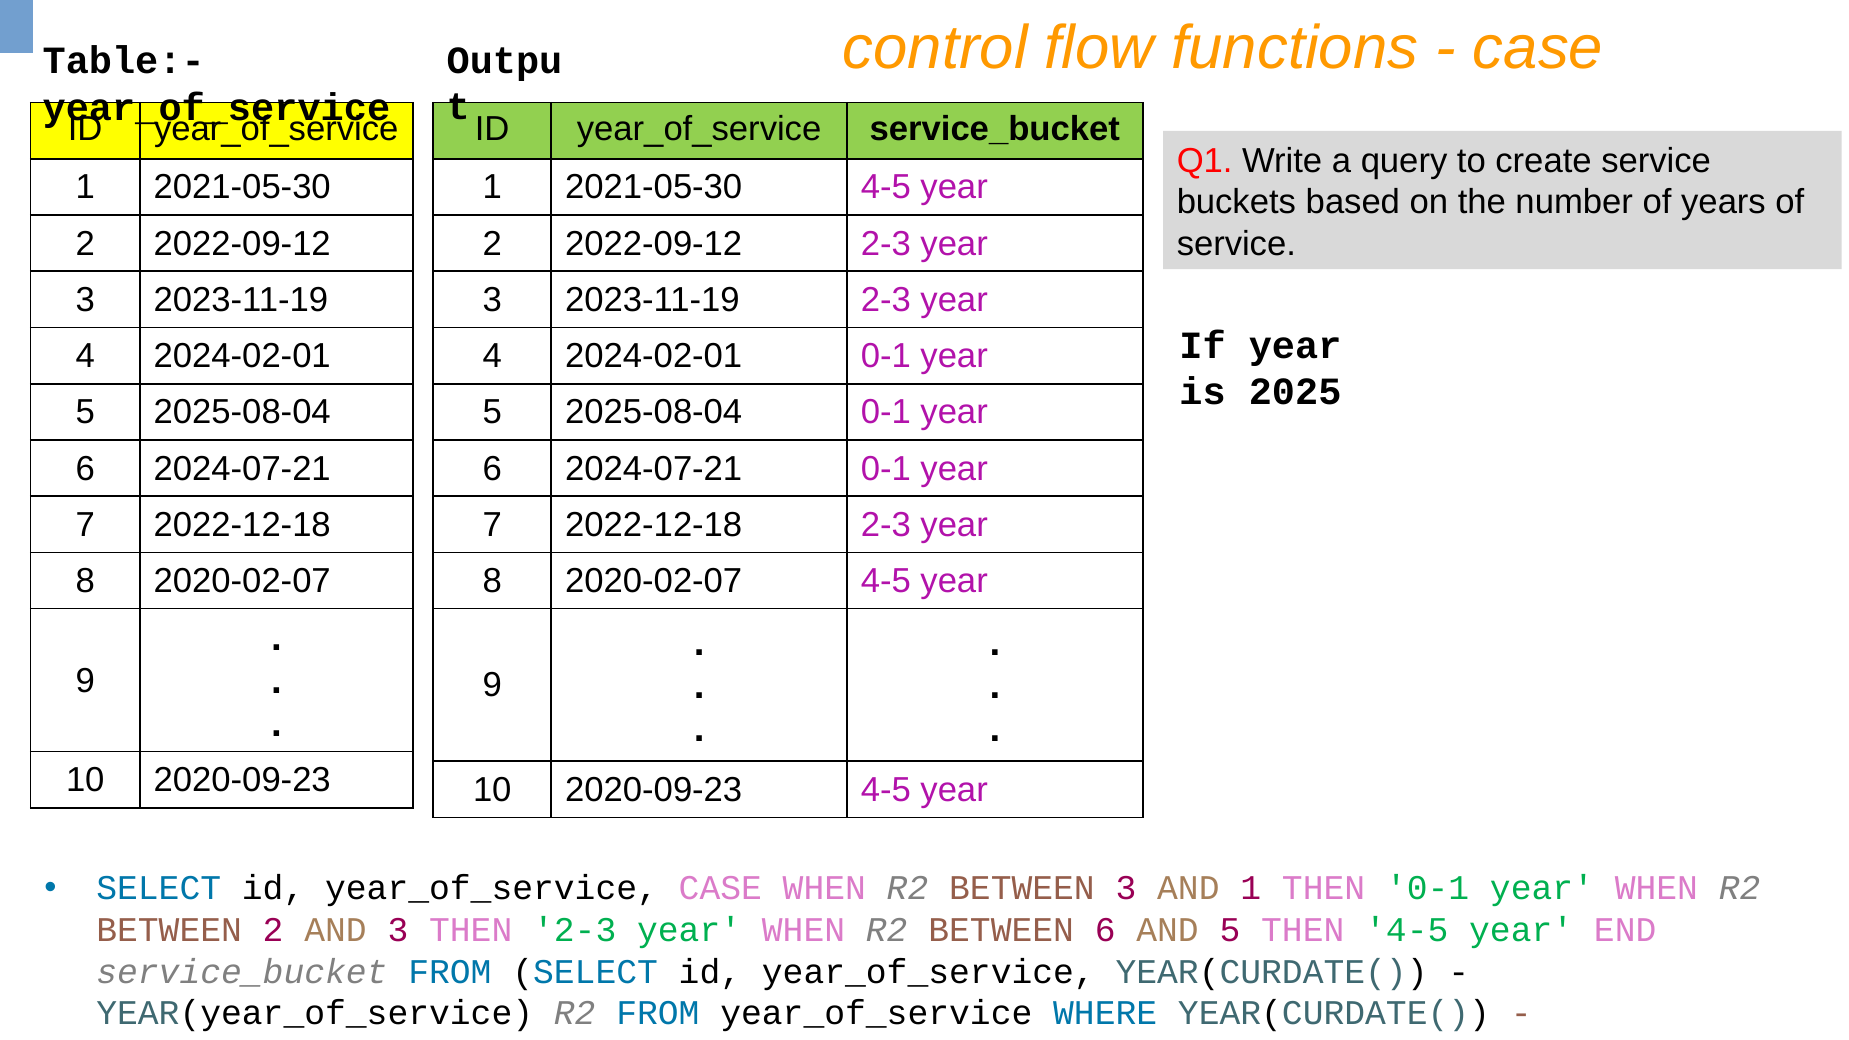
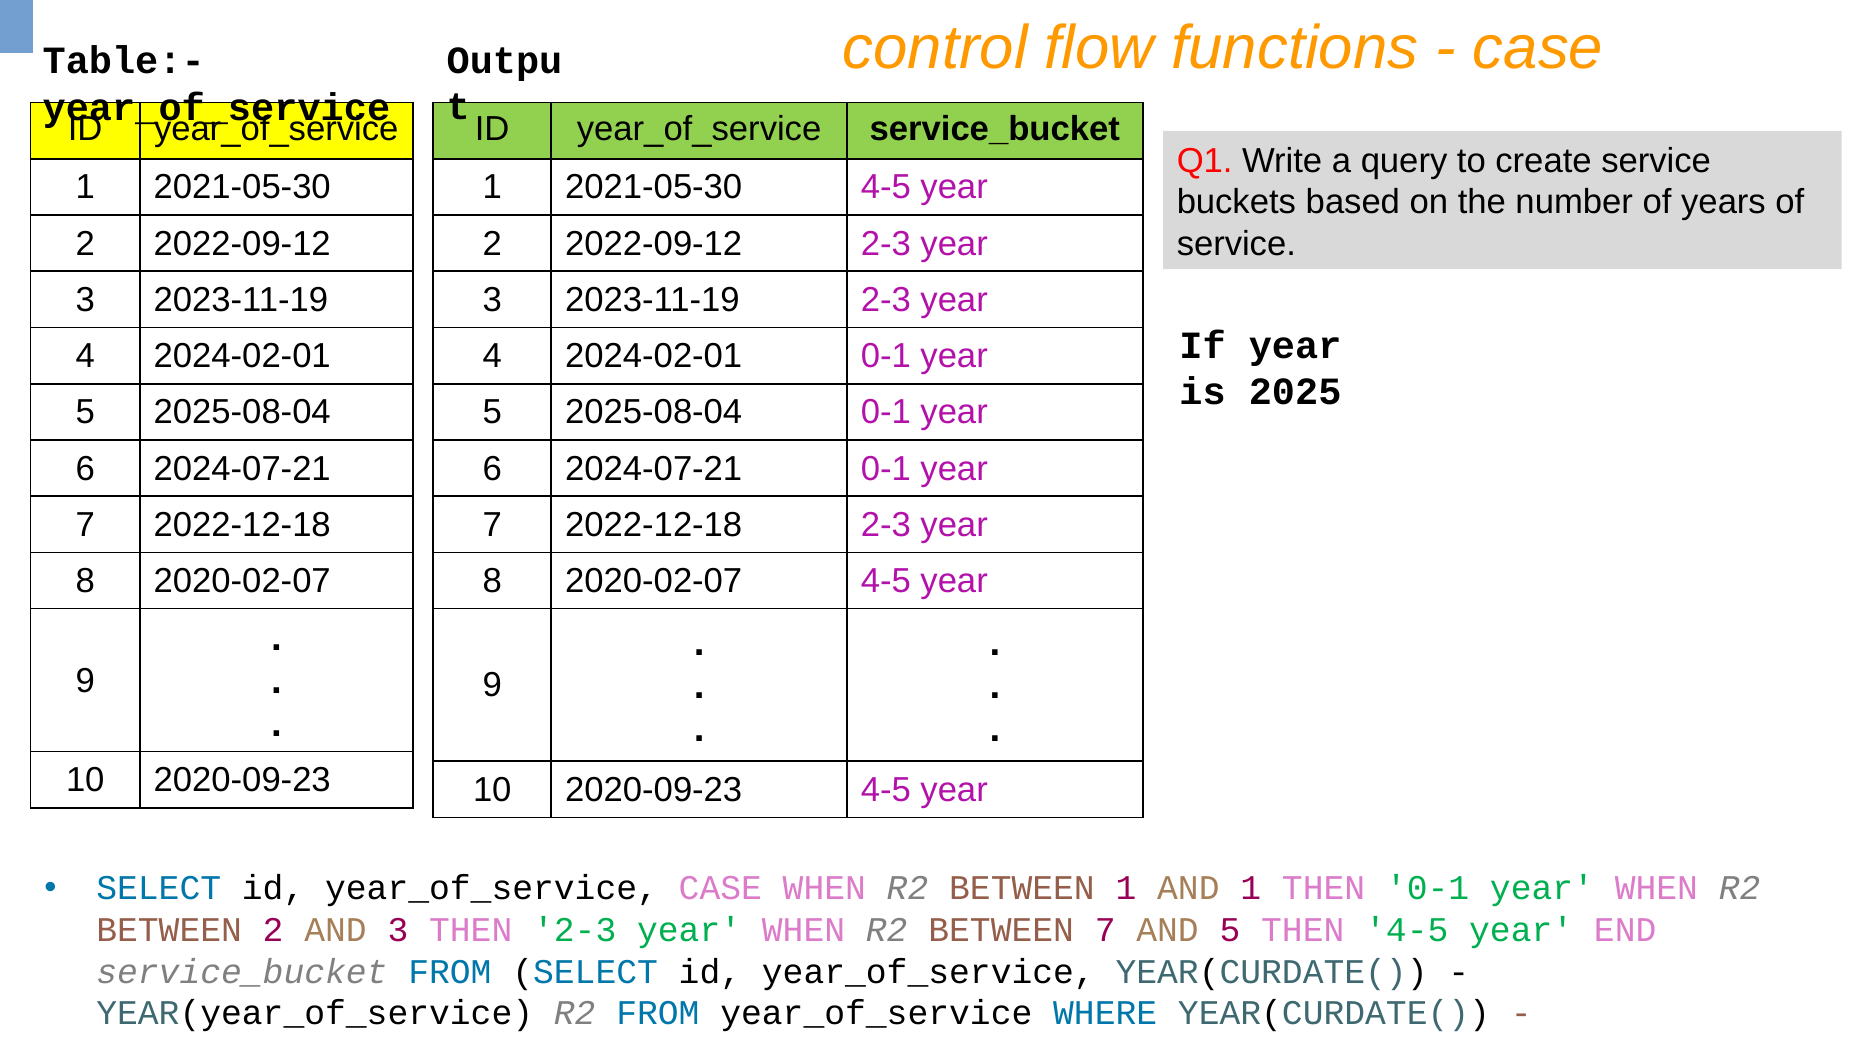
BETWEEN 3: 3 -> 1 (1126, 889)
BETWEEN 6: 6 -> 7 (1105, 930)
